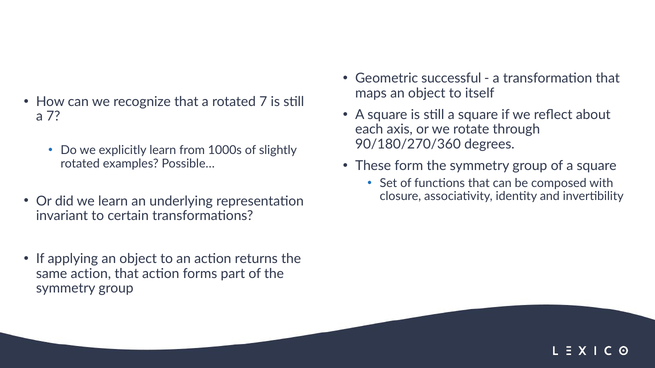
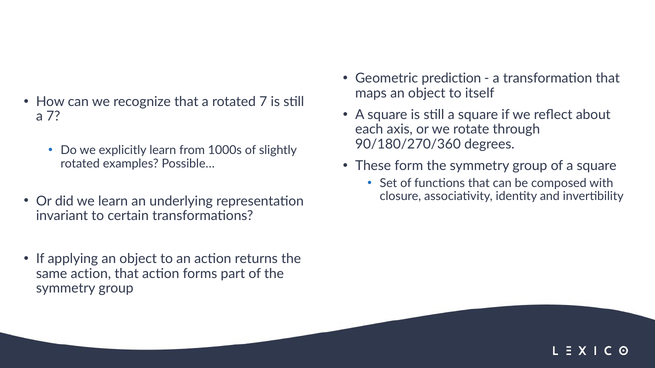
successful: successful -> prediction (451, 78)
